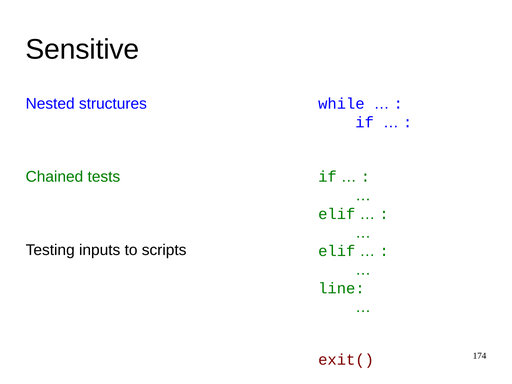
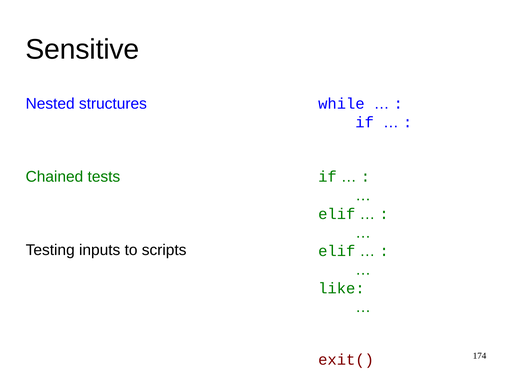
line: line -> like (341, 288)
